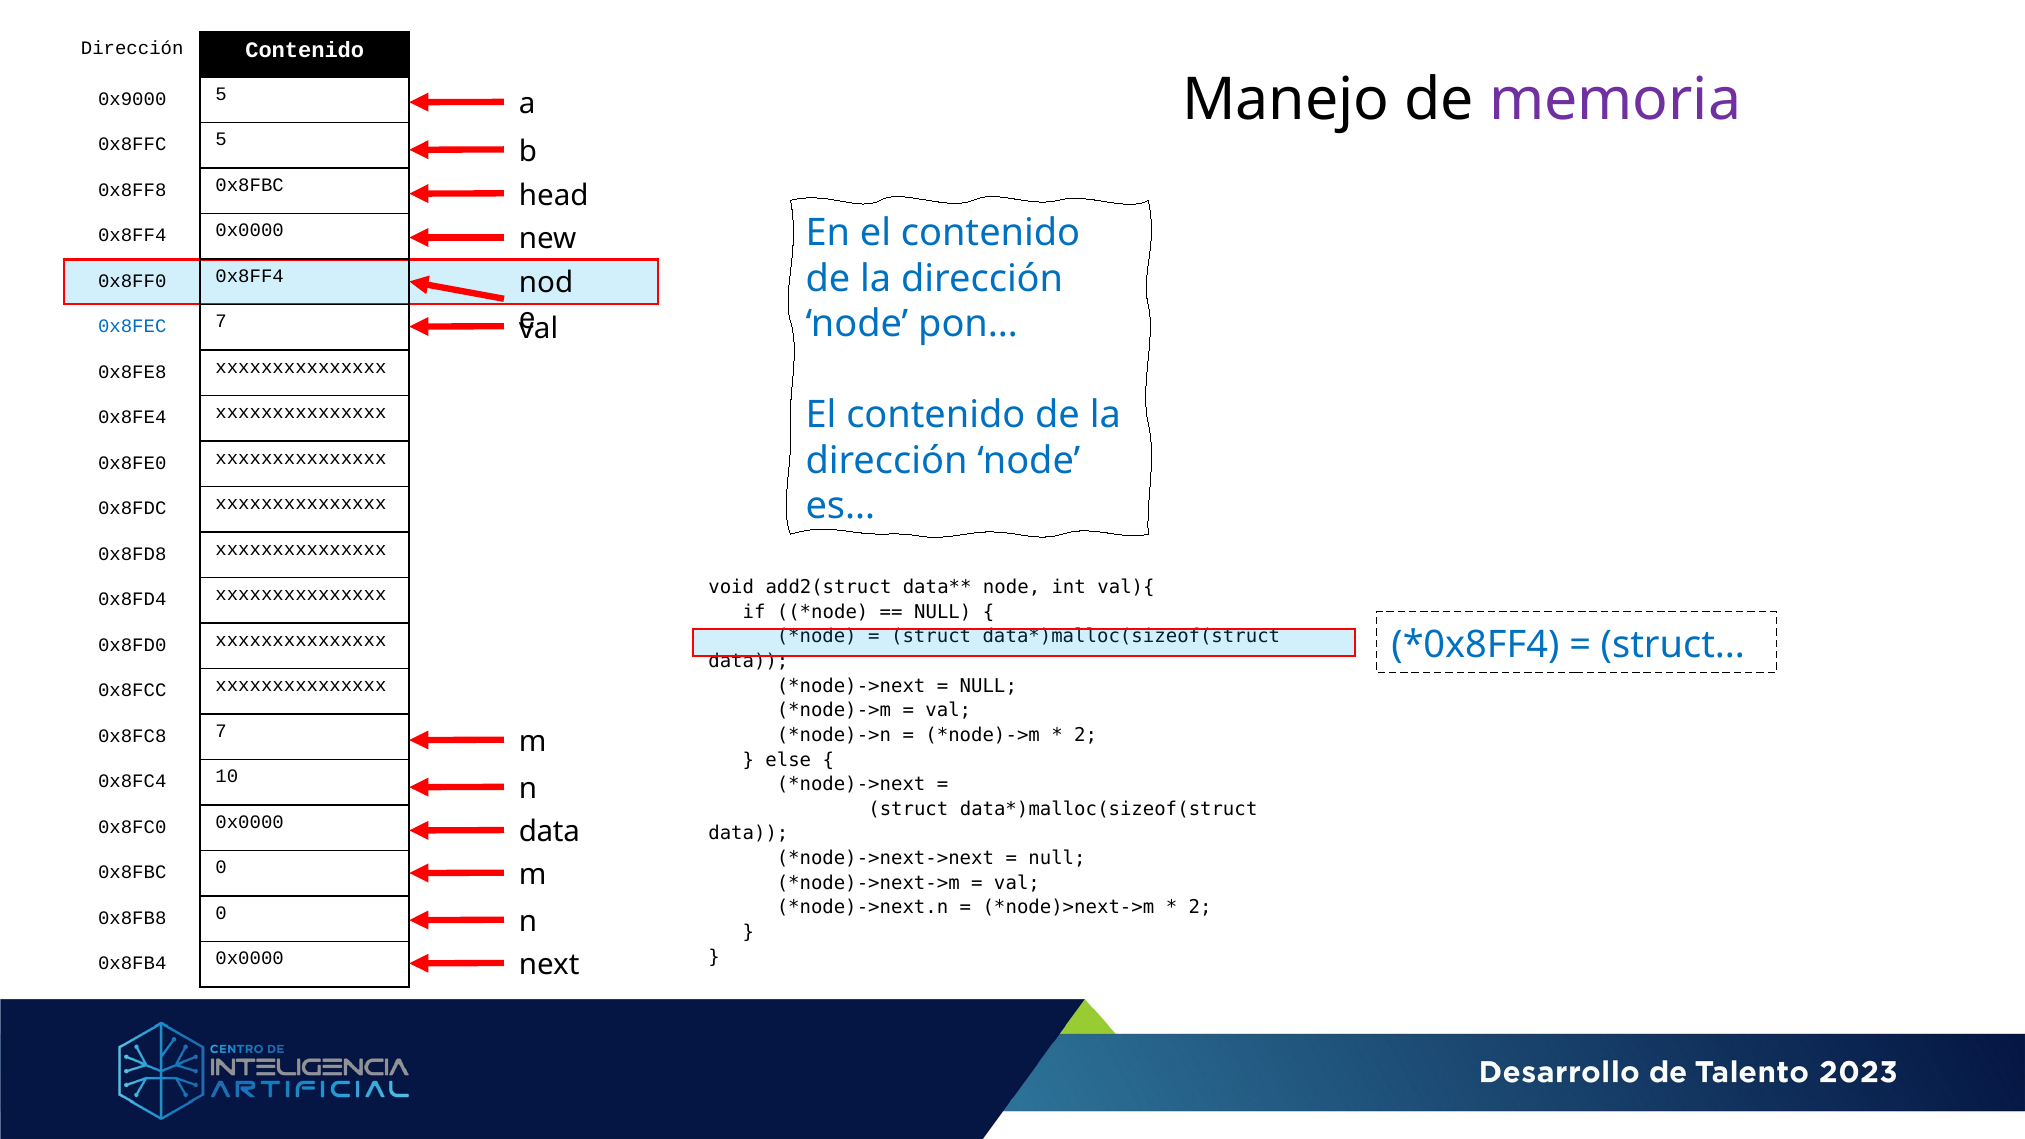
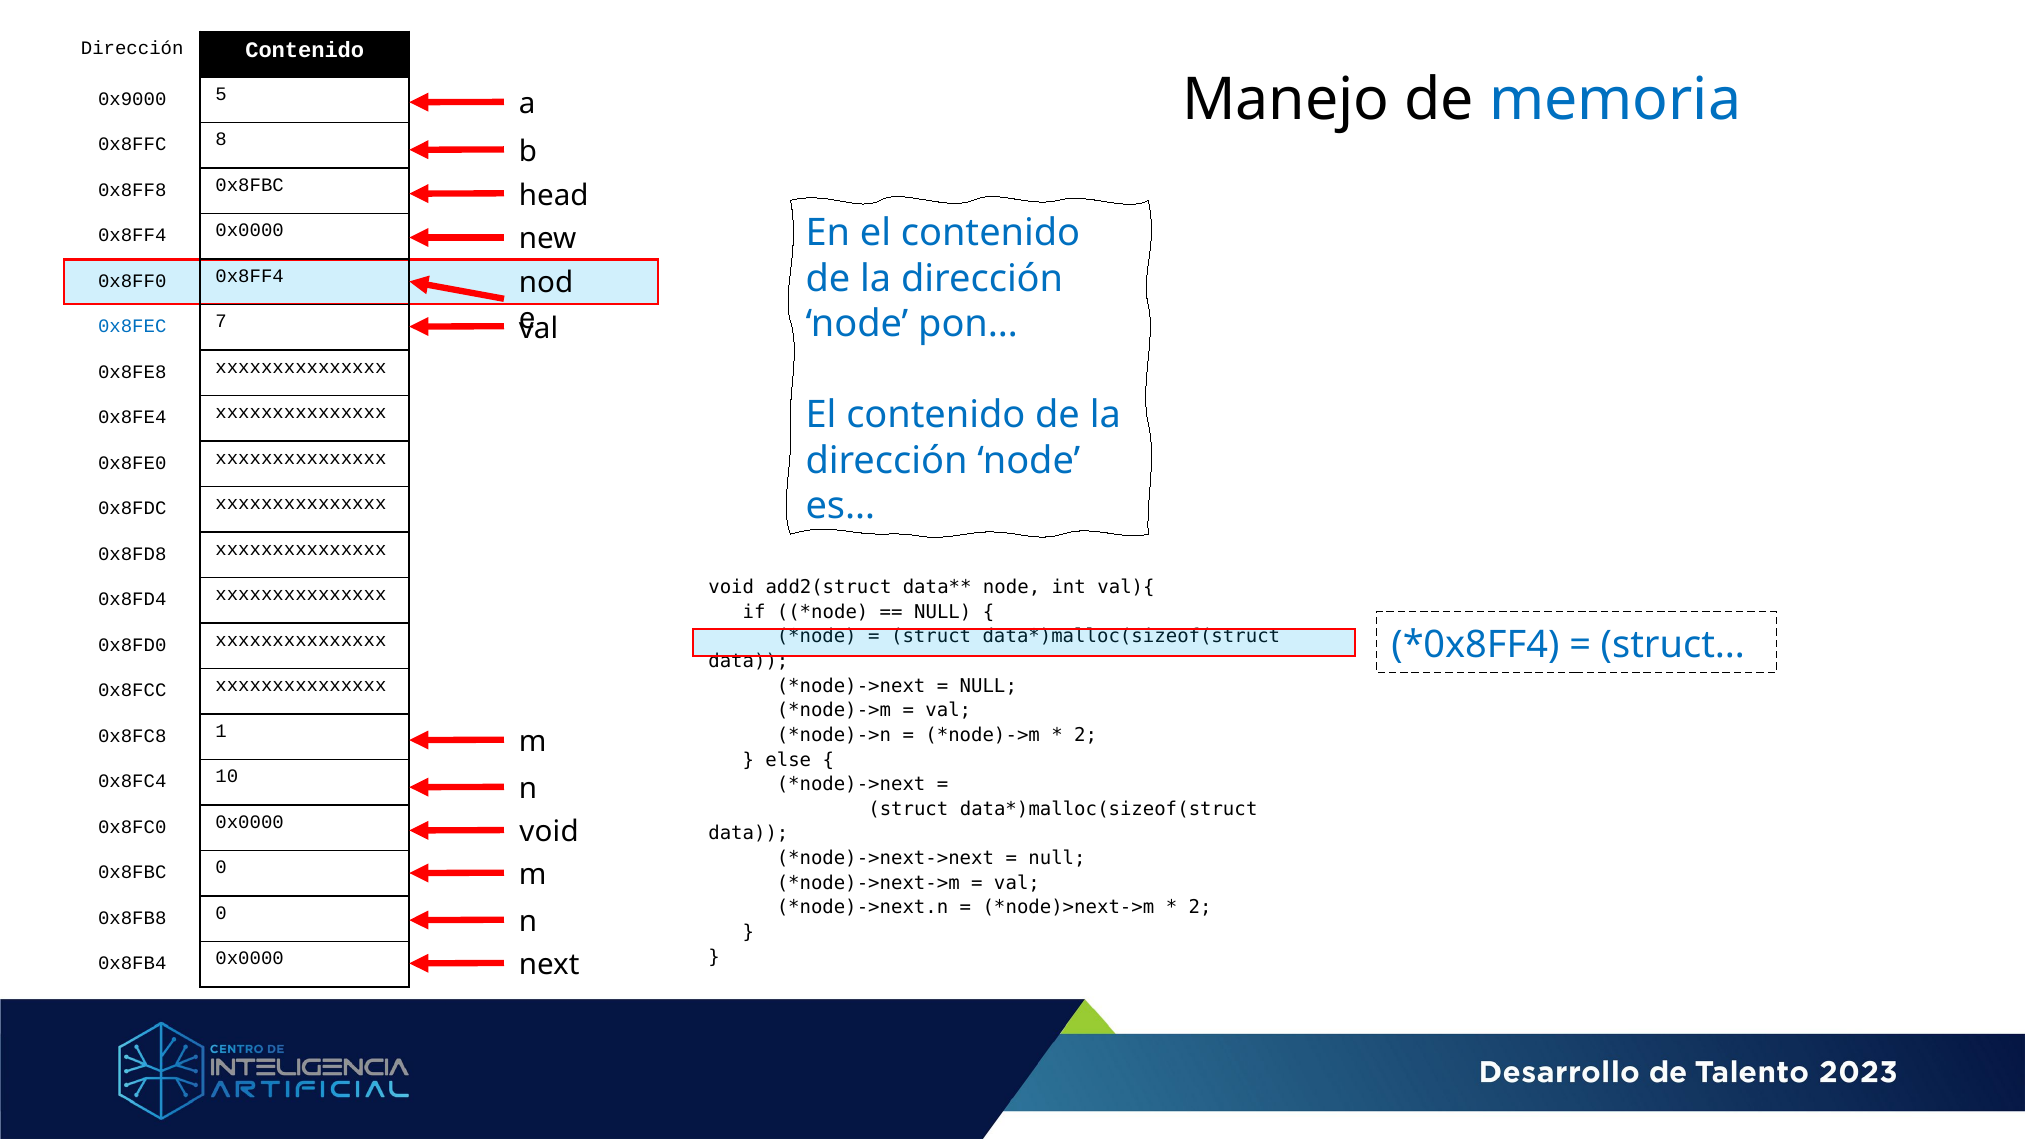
memoria colour: purple -> blue (1615, 100)
0x8FFC 5: 5 -> 8 (221, 140)
0x8FC8 7: 7 -> 1 (221, 731)
data: data -> void (549, 832)
